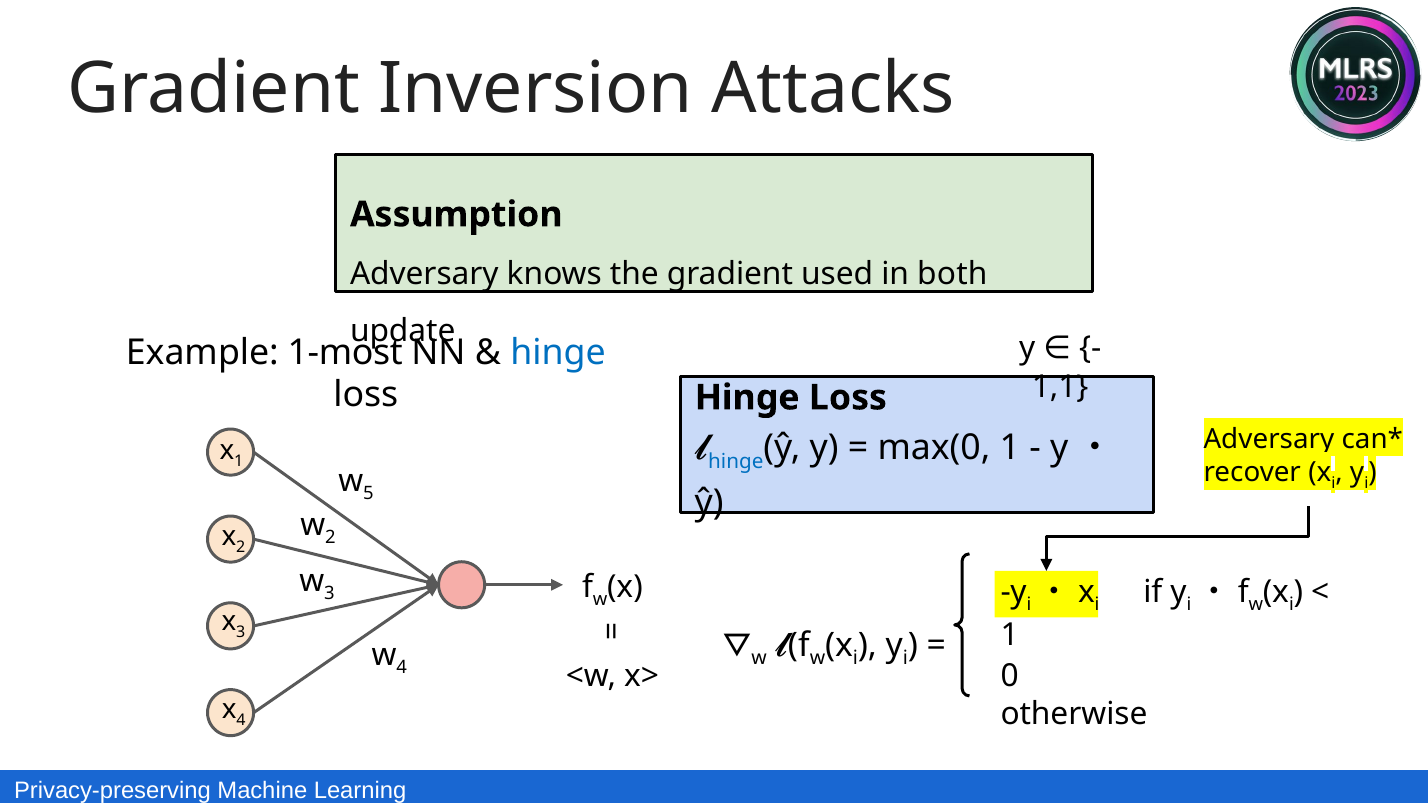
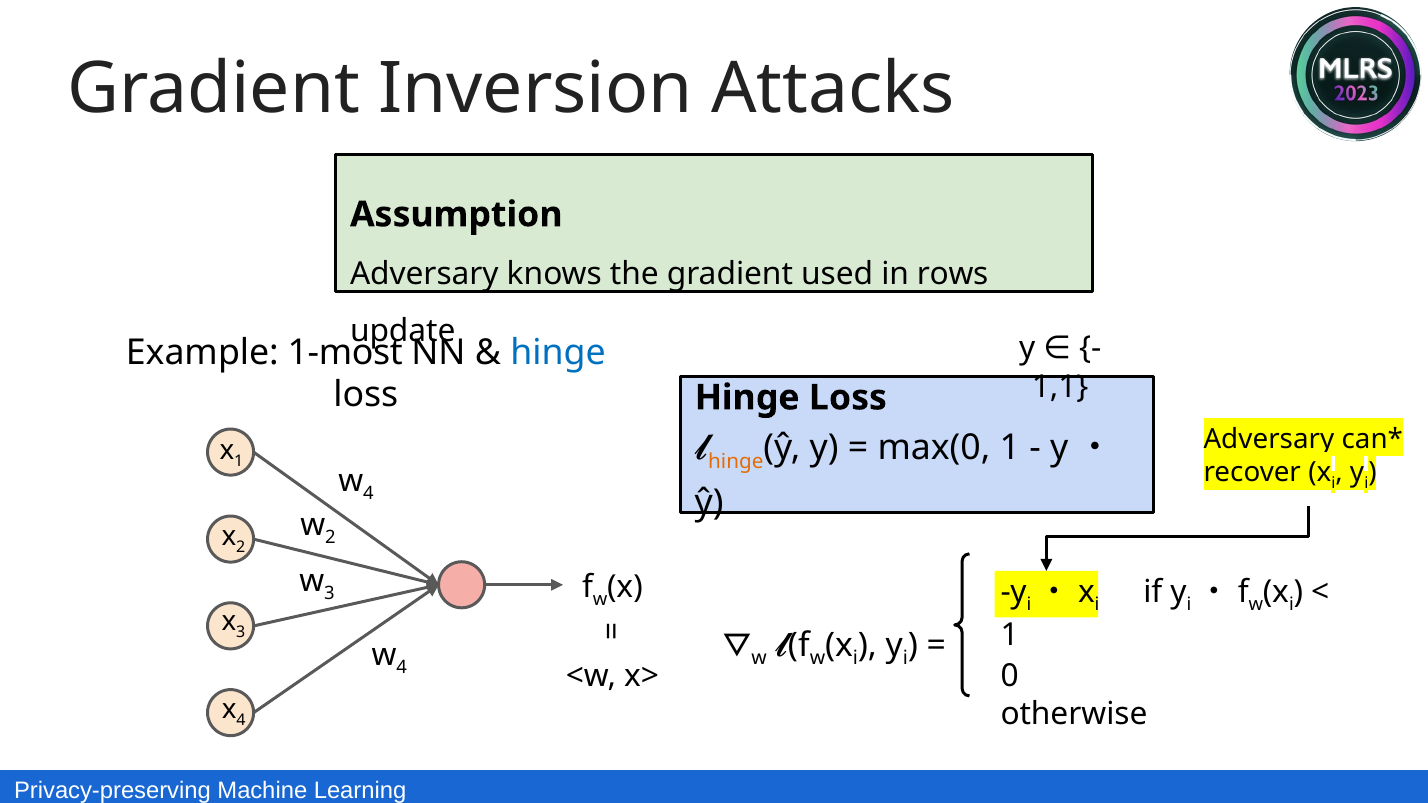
both: both -> rows (953, 274)
hinge colour: blue -> orange (736, 462)
5: 5 -> 4 (368, 494)
